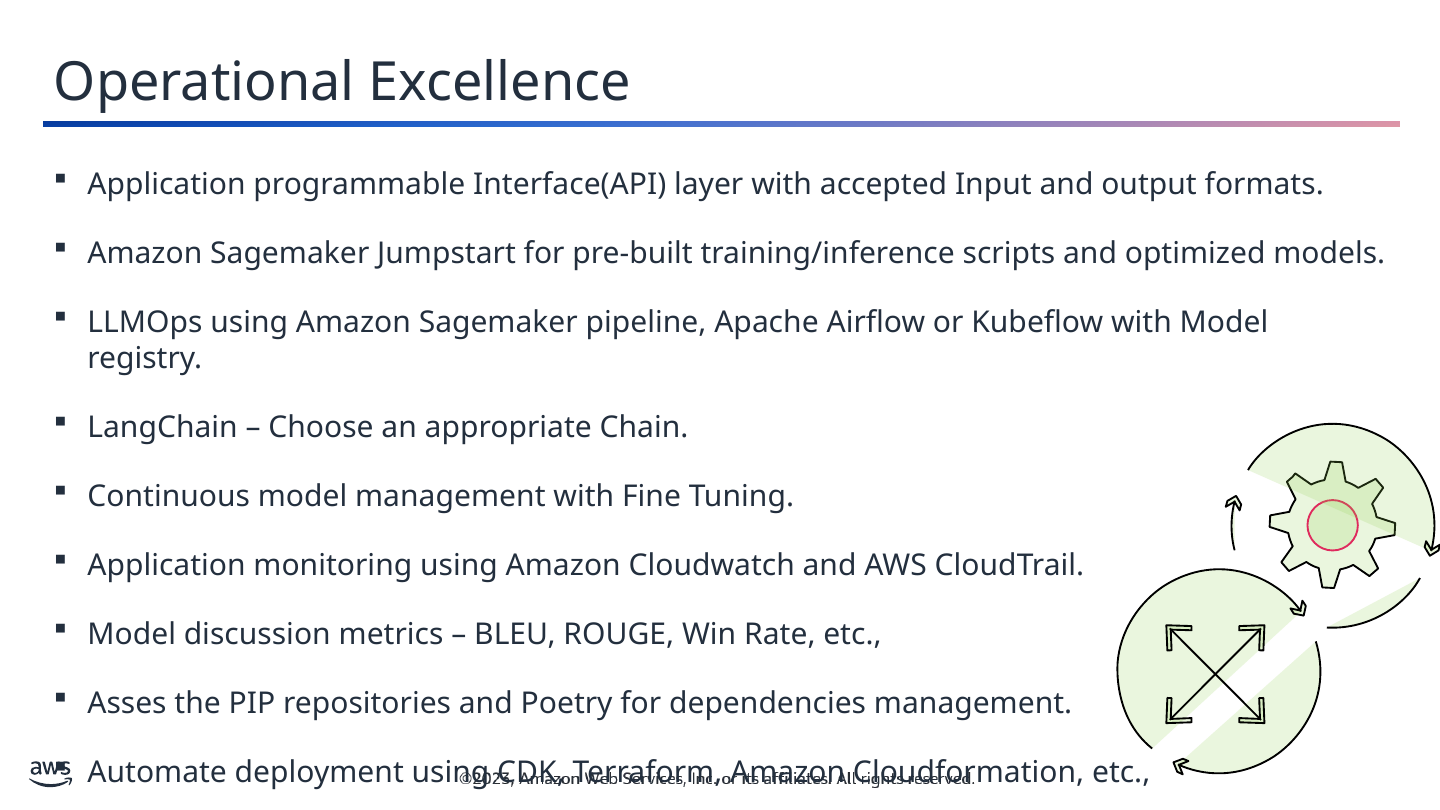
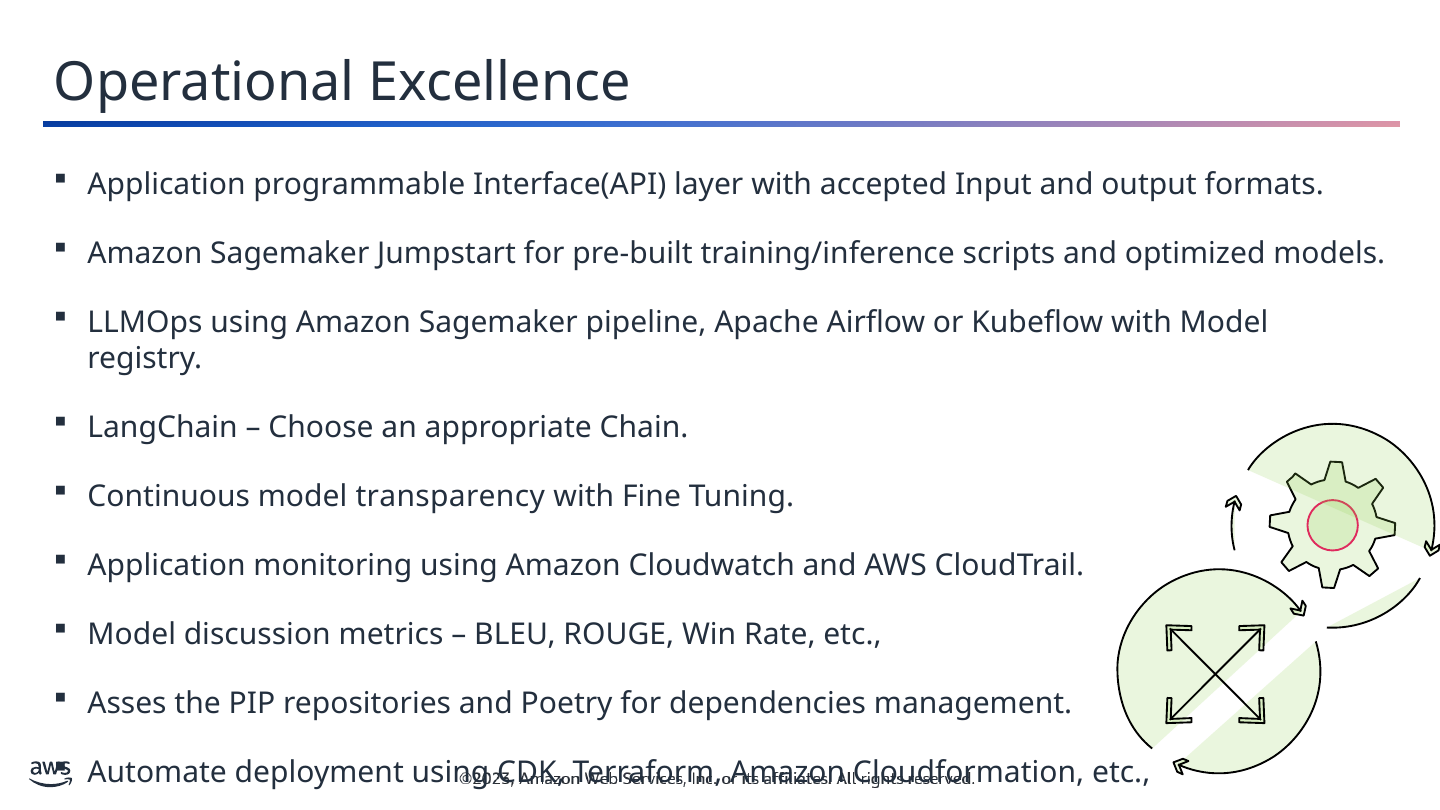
model management: management -> transparency (450, 496)
